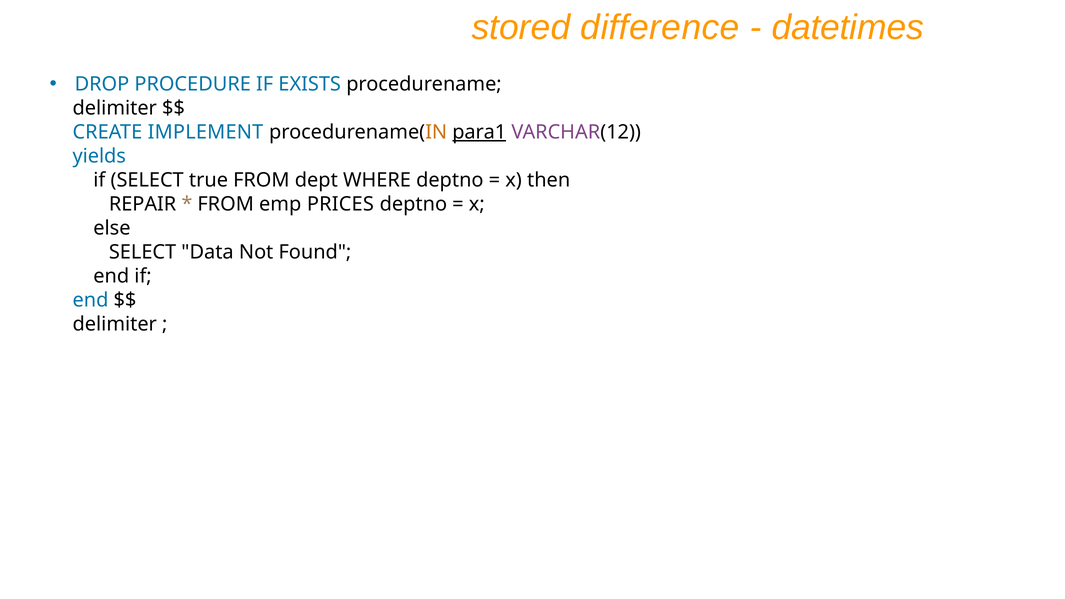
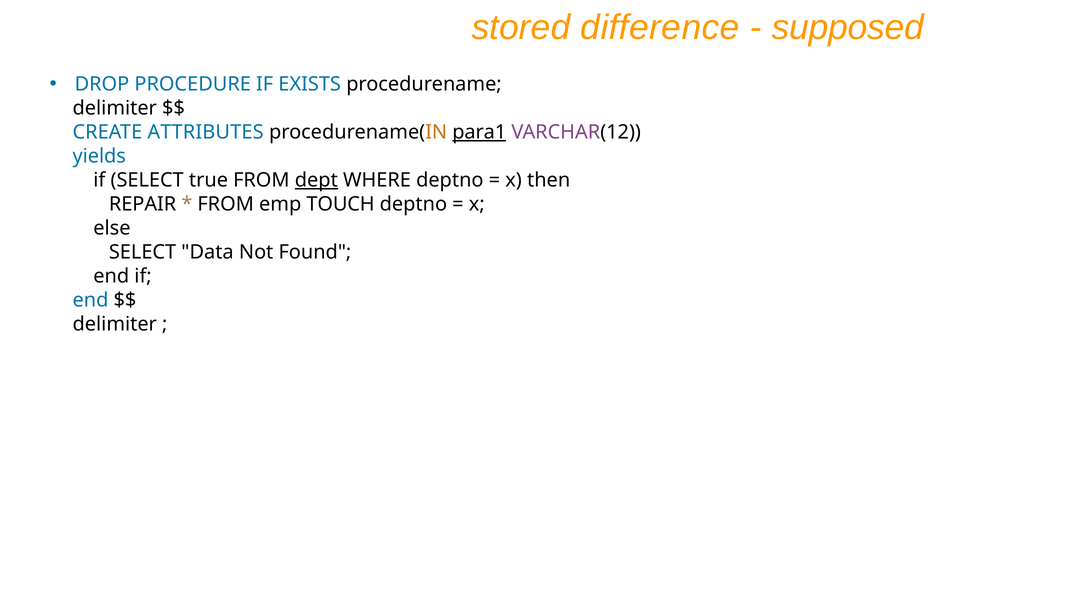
datetimes: datetimes -> supposed (848, 28)
IMPLEMENT: IMPLEMENT -> ATTRIBUTES (206, 132)
dept underline: none -> present (316, 180)
PRICES: PRICES -> TOUCH (341, 204)
